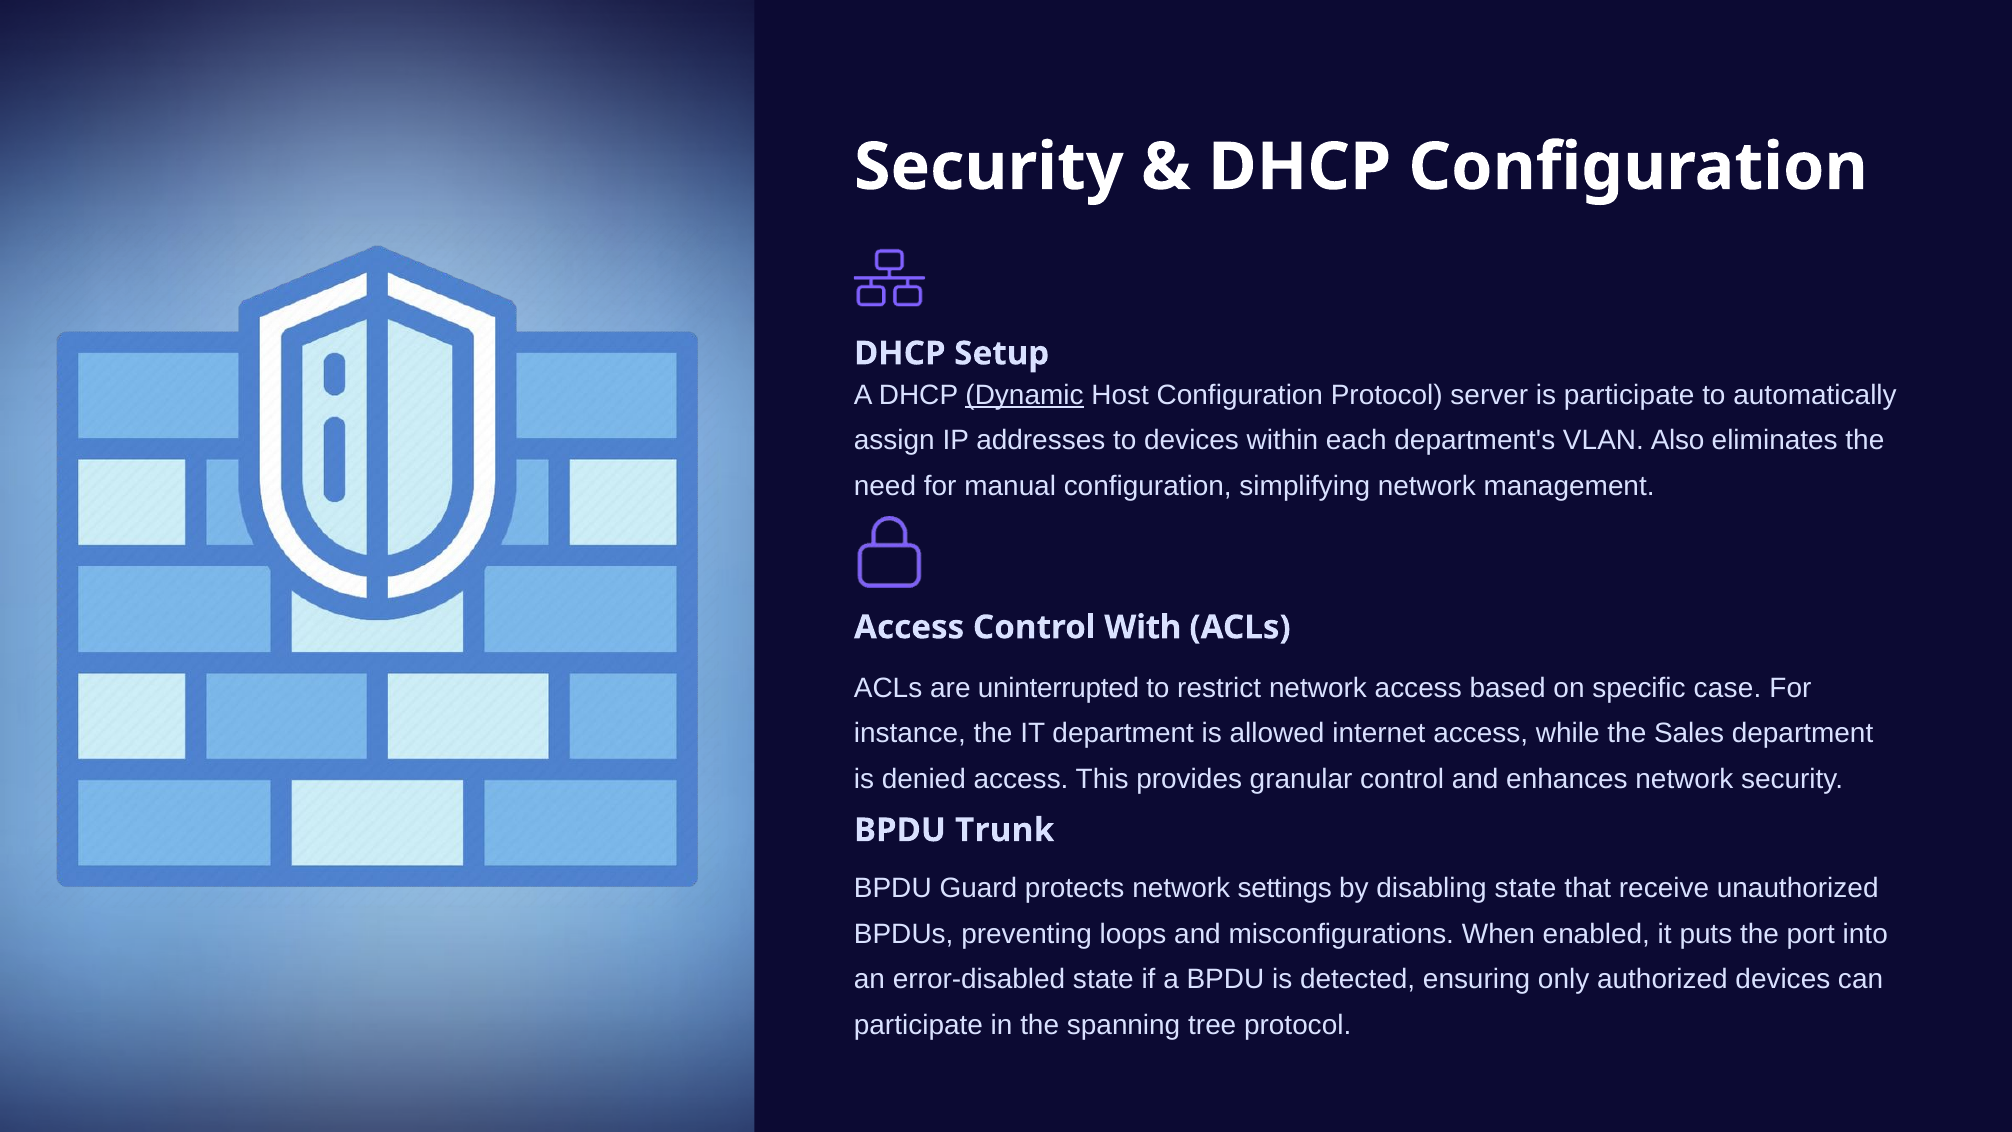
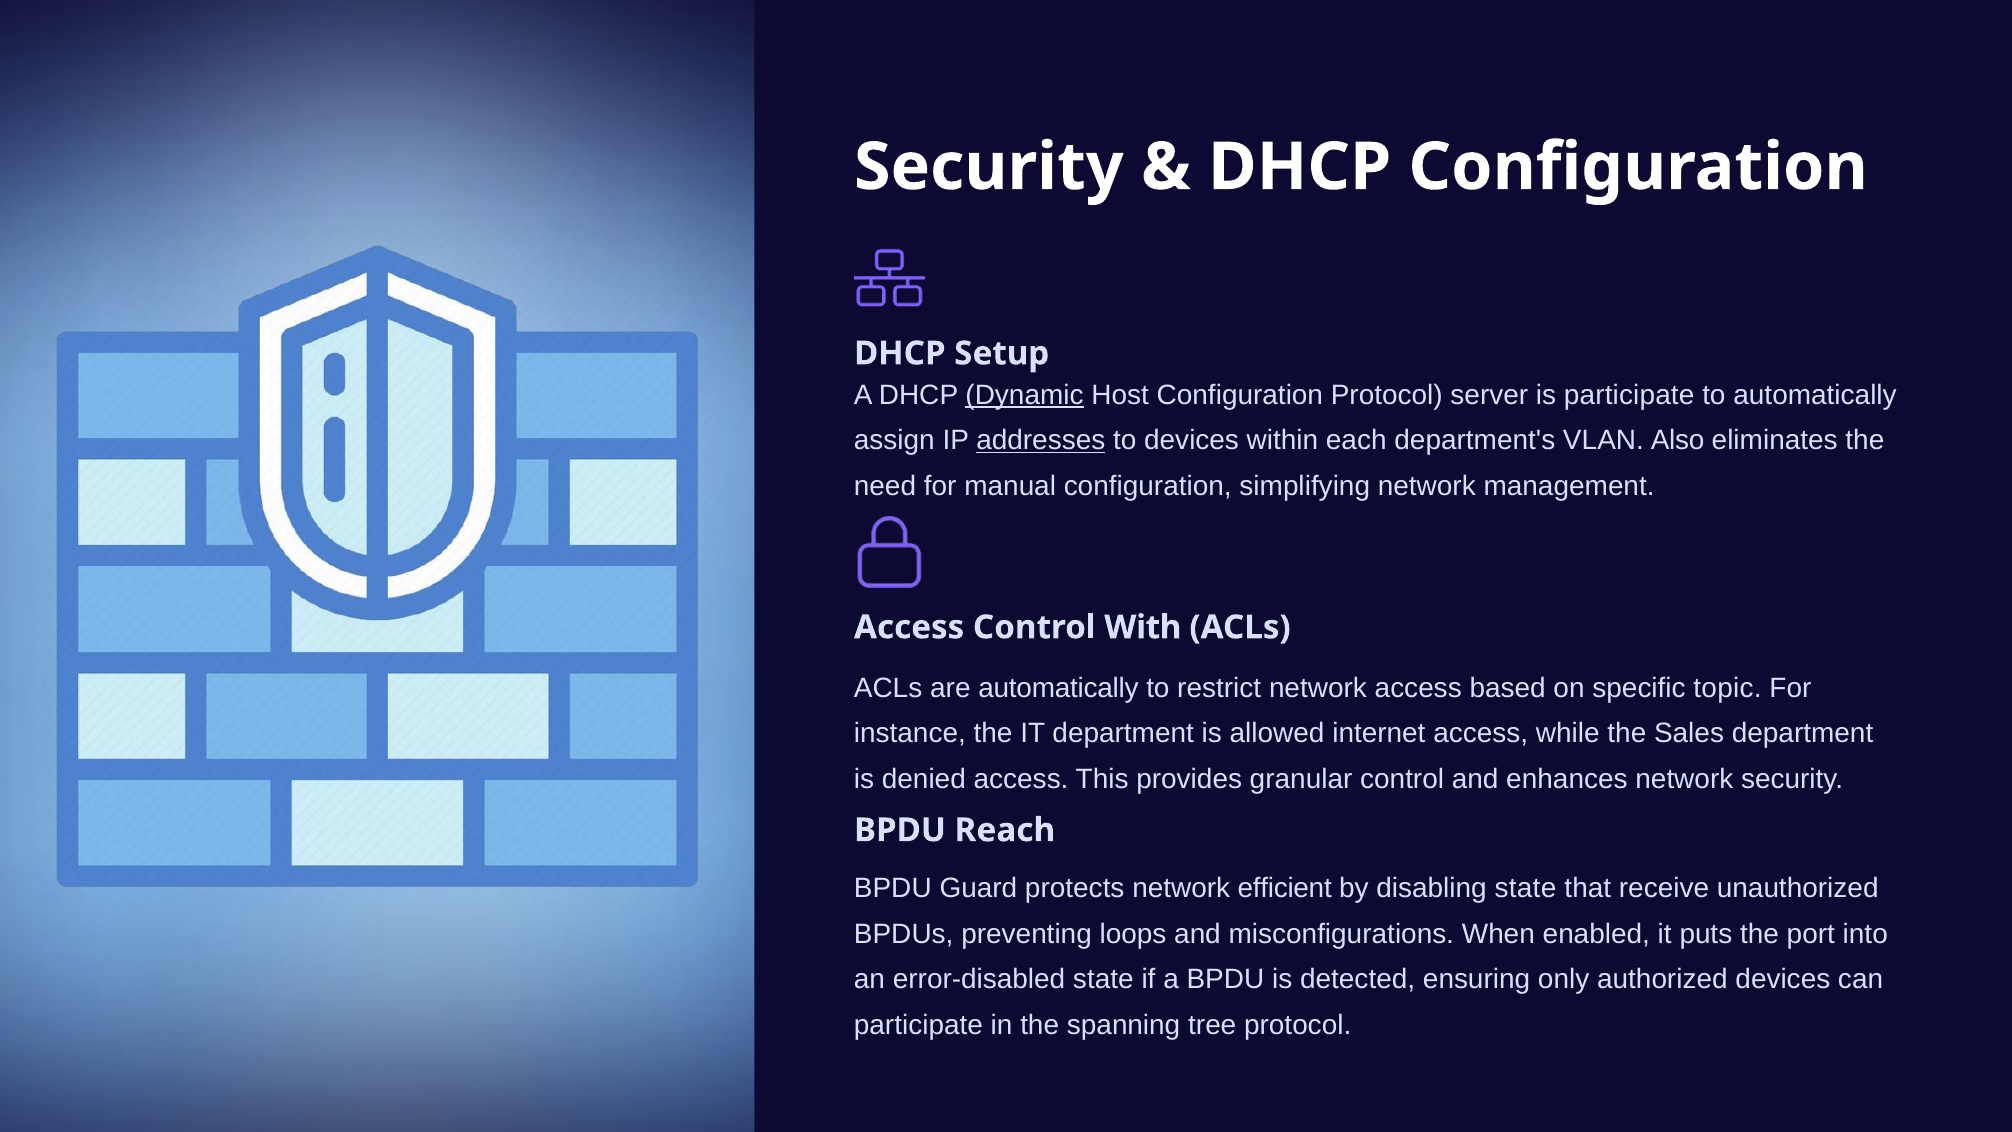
addresses underline: none -> present (1041, 441)
are uninterrupted: uninterrupted -> automatically (1058, 688)
case: case -> topic (1727, 688)
Trunk: Trunk -> Reach (1005, 830)
settings: settings -> efficient (1285, 888)
